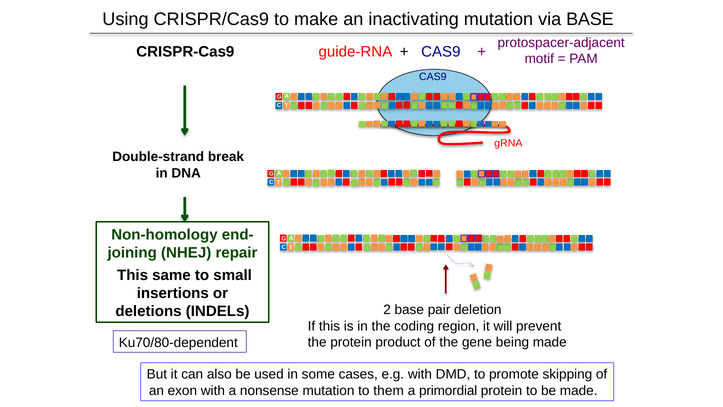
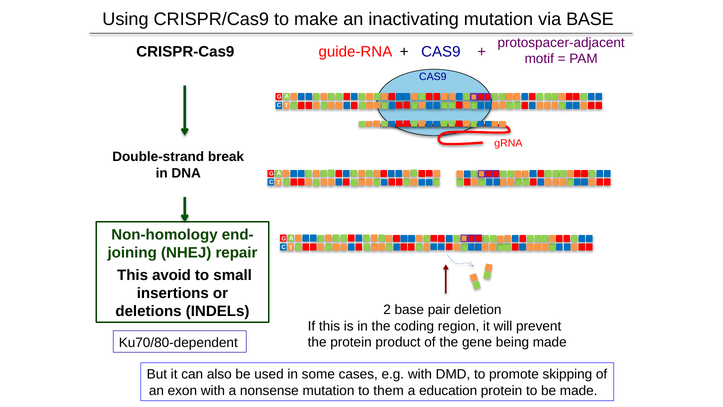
same: same -> avoid (172, 275)
primordial: primordial -> education (448, 390)
